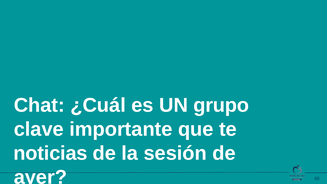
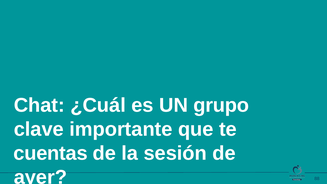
noticias: noticias -> cuentas (51, 153)
